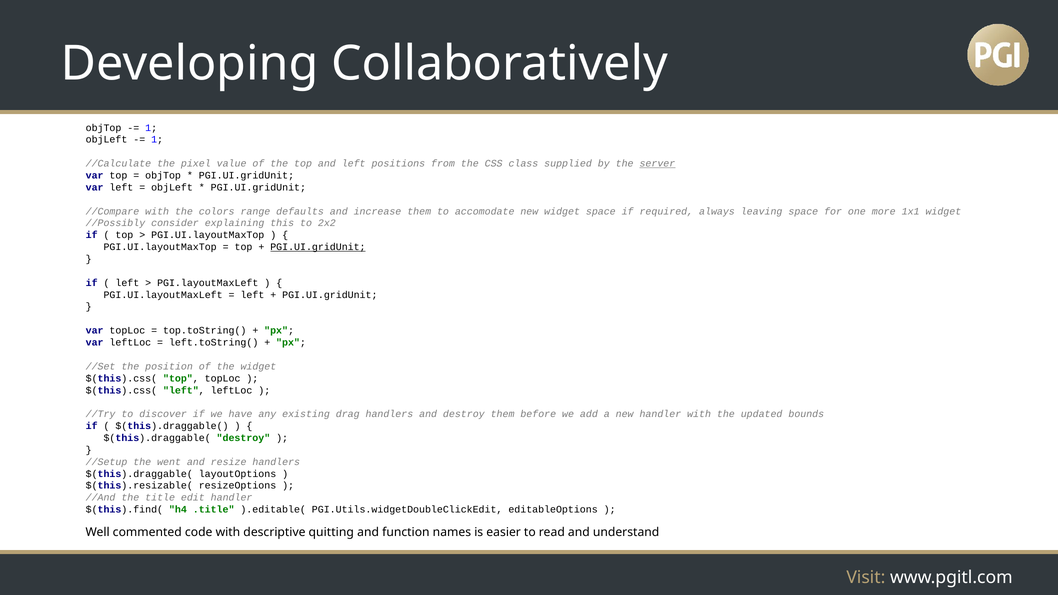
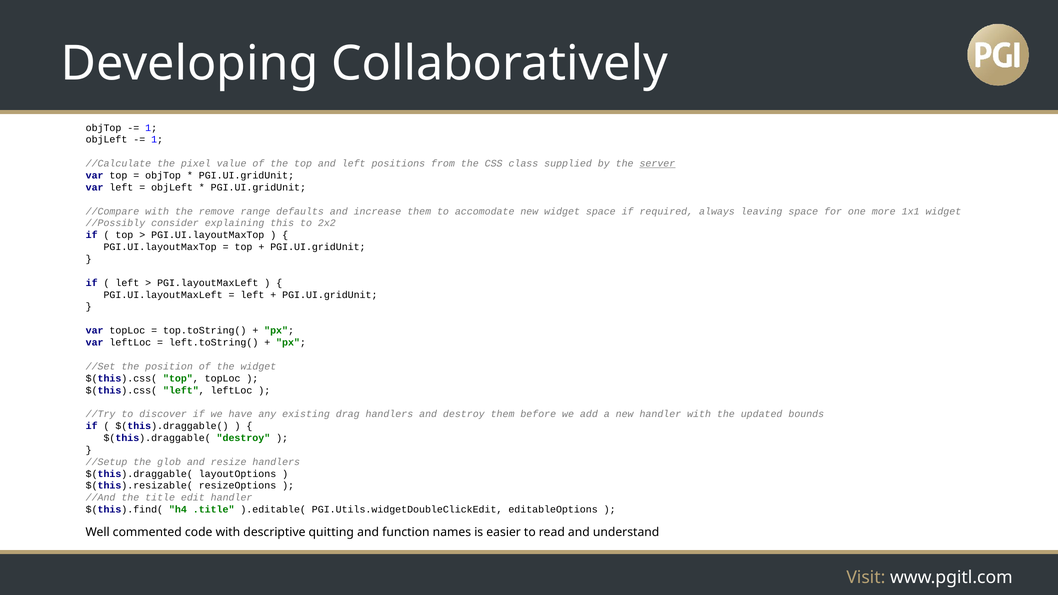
colors: colors -> remove (217, 211)
PGI.UI.gridUnit underline: present -> none (318, 247)
went: went -> glob (169, 462)
